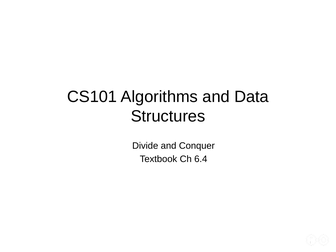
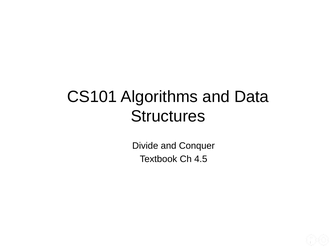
6.4: 6.4 -> 4.5 (201, 159)
